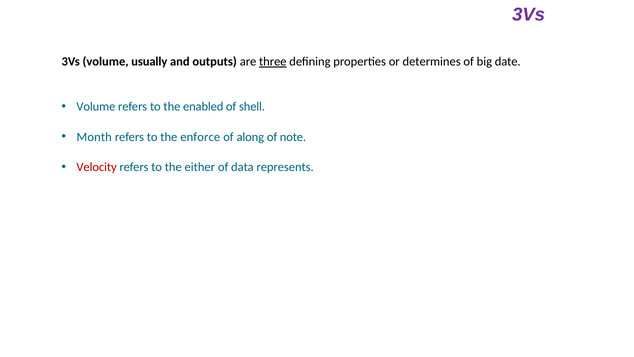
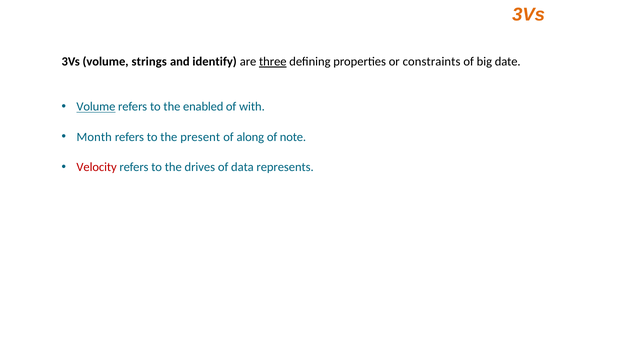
3Vs colour: purple -> orange (529, 15)
usually: usually -> strings (149, 62)
outputs: outputs -> identify (215, 62)
determines: determines -> constraints (432, 62)
Volume underline: none -> present (96, 107)
shell: shell -> with (252, 107)
enforce: enforce -> present (200, 137)
either: either -> drives (200, 167)
